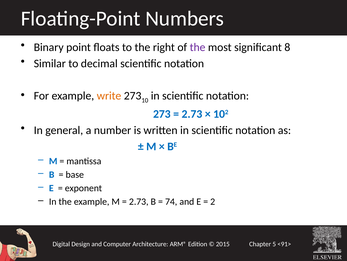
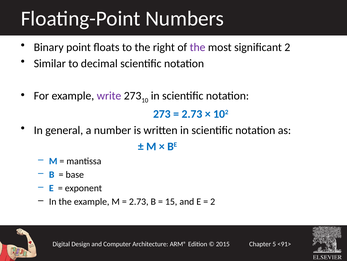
significant 8: 8 -> 2 (287, 47)
write colour: orange -> purple (109, 96)
74: 74 -> 15 (171, 201)
